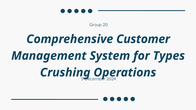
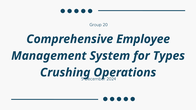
Customer: Customer -> Employee (143, 39)
